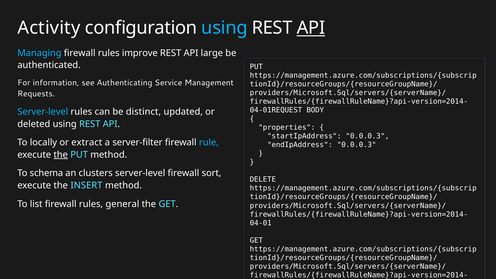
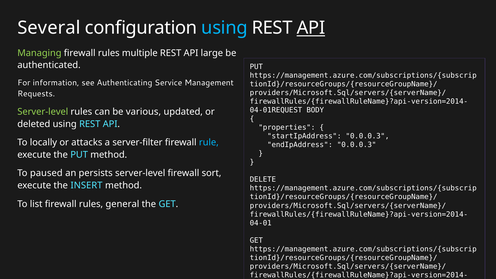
Activity: Activity -> Several (49, 28)
Managing colour: light blue -> light green (39, 53)
improve: improve -> multiple (140, 53)
Server-level colour: light blue -> light green (43, 112)
distinct: distinct -> various (143, 112)
extract: extract -> attacks (87, 142)
the underline: present -> none (61, 155)
schema: schema -> paused (46, 173)
clusters: clusters -> persists (96, 173)
